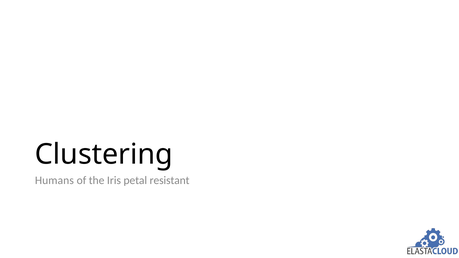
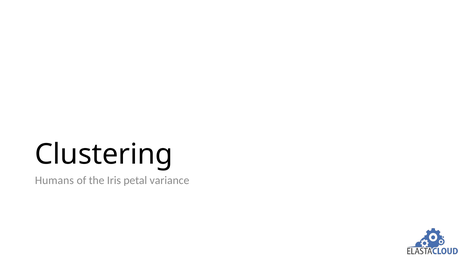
resistant: resistant -> variance (169, 181)
